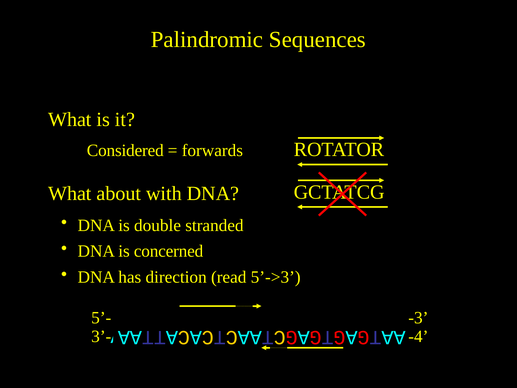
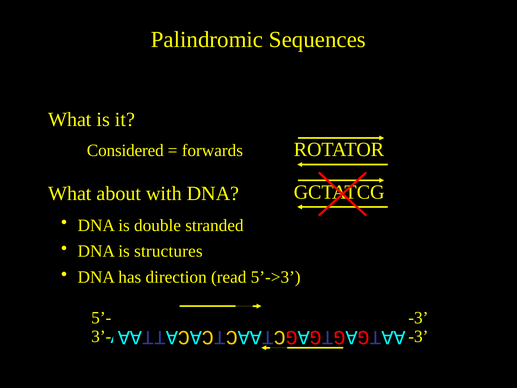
concerned: concerned -> structures (168, 251)
3’- -4: -4 -> -3 (418, 336)
